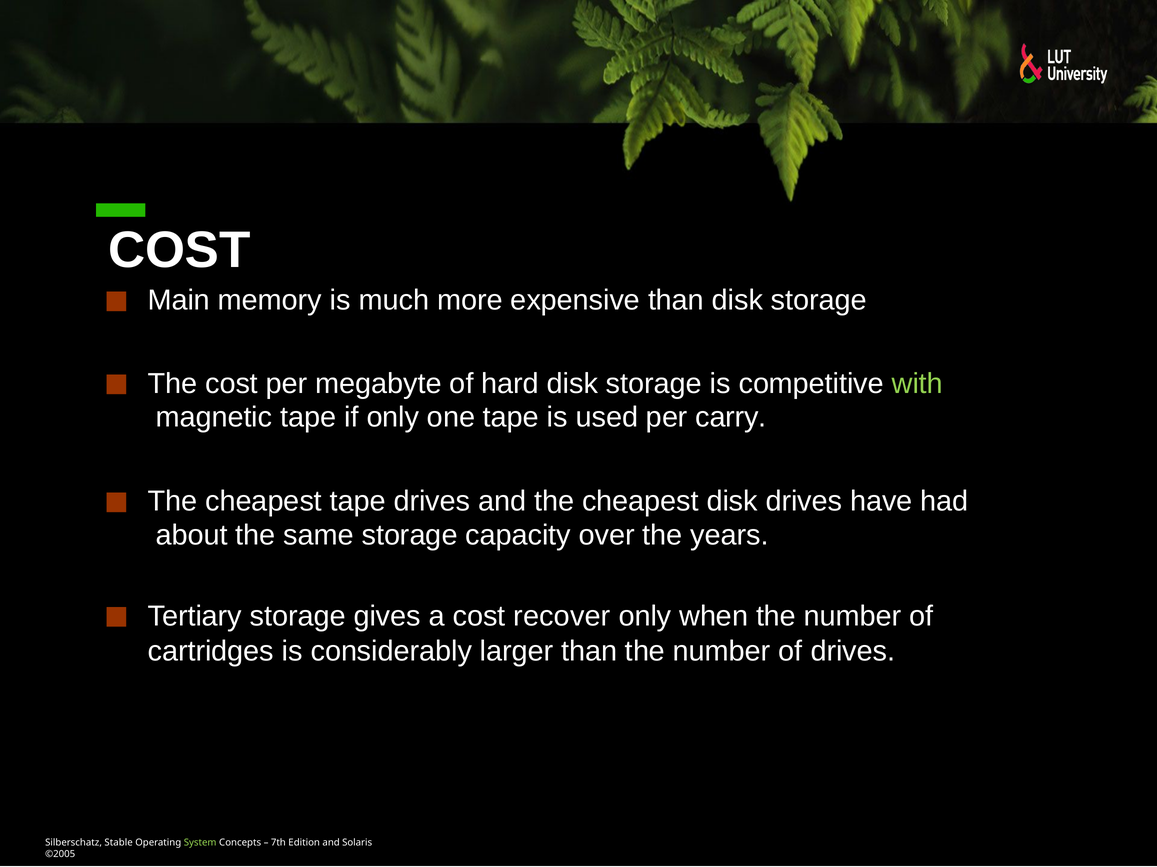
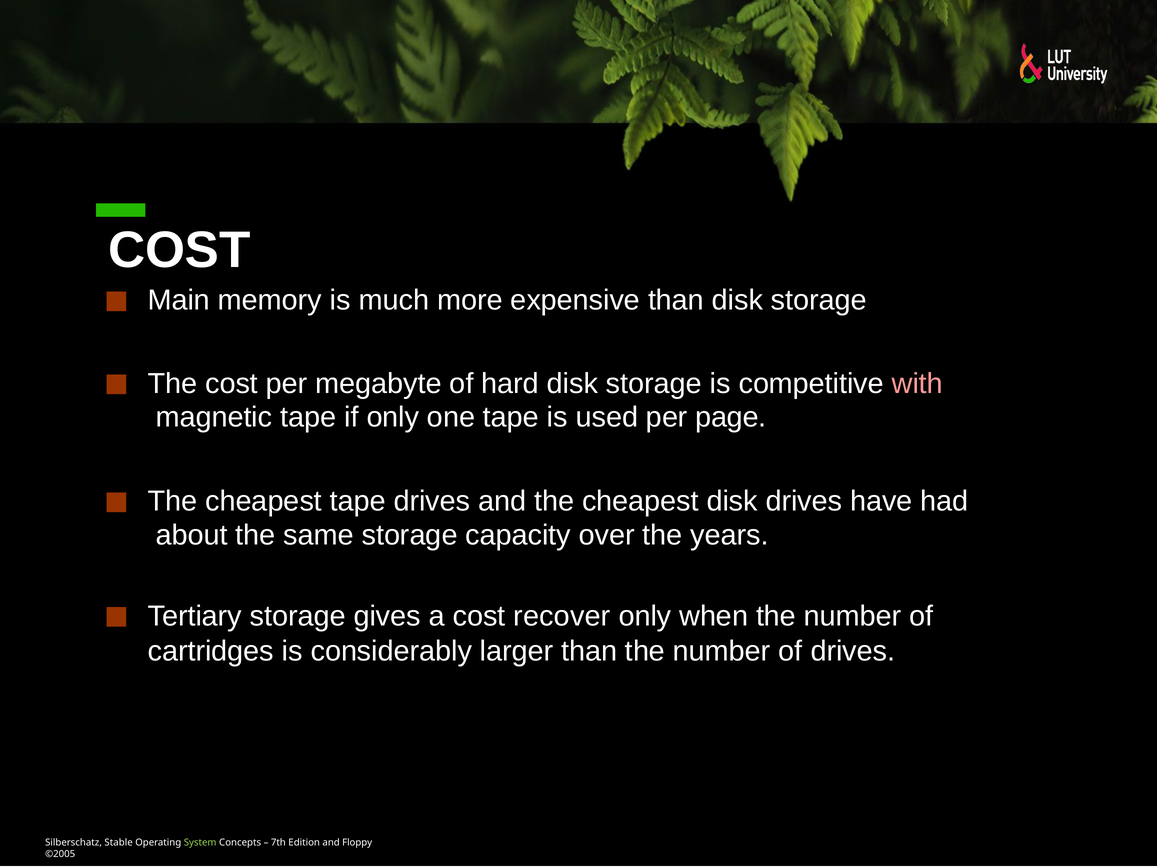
with colour: light green -> pink (917, 384)
carry: carry -> page (731, 418)
Solaris: Solaris -> Floppy (357, 843)
